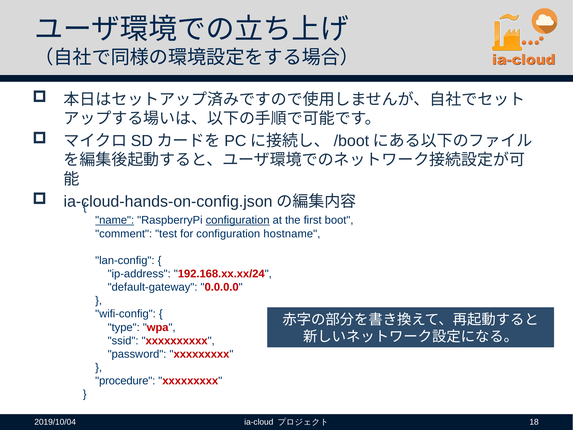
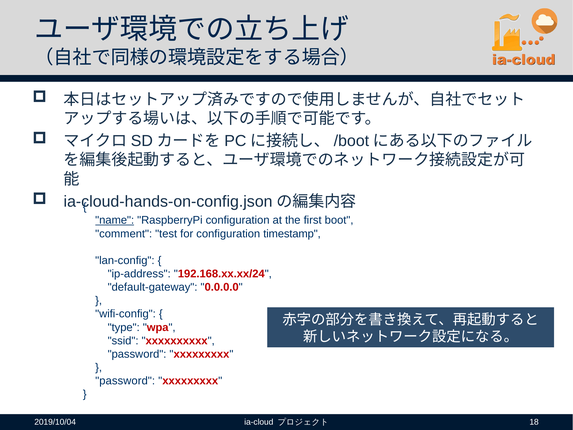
configuration underline: present -> none (238, 220)
hostname: hostname -> timestamp (292, 234)
procedure: procedure -> password (125, 381)
